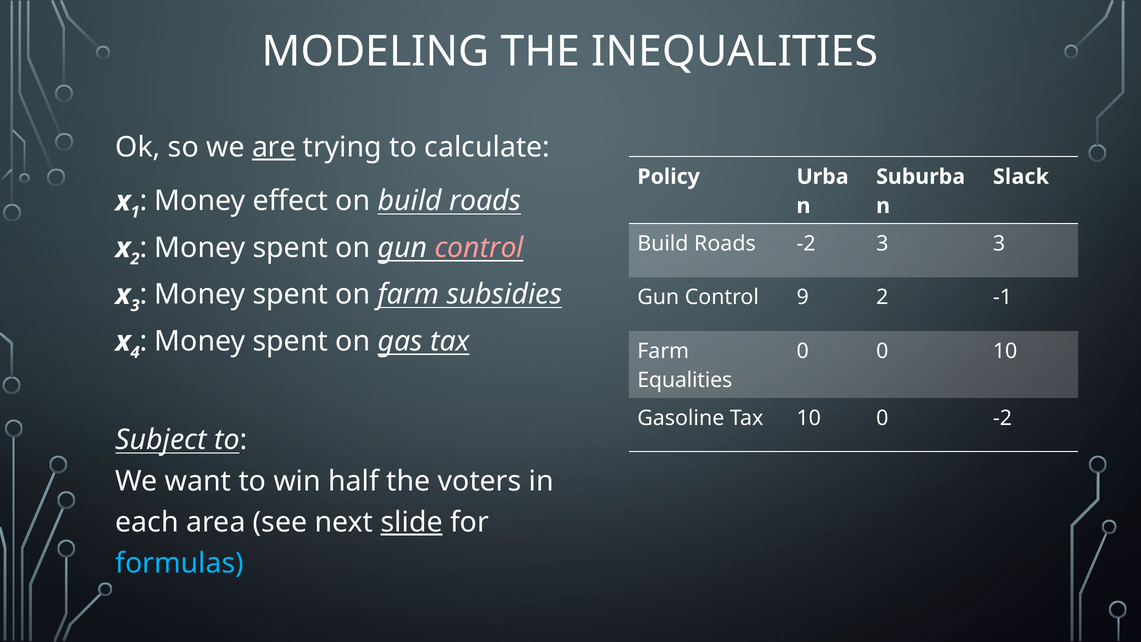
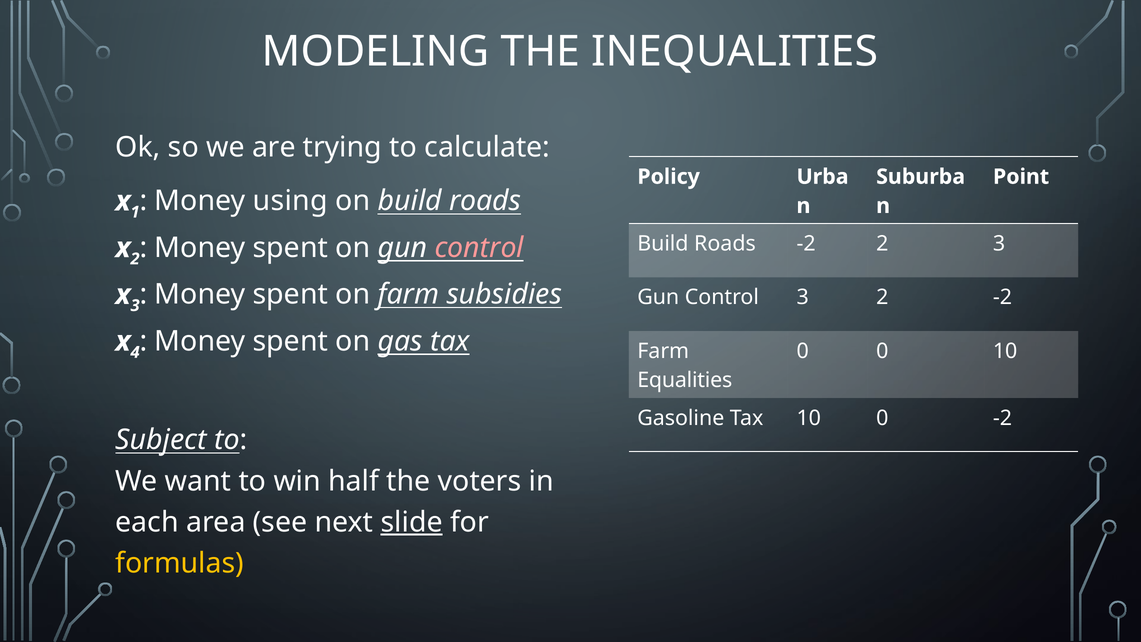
are underline: present -> none (274, 147)
Slack: Slack -> Point (1021, 177)
effect: effect -> using (290, 201)
-2 3: 3 -> 2 (882, 243)
Control 9: 9 -> 3 (803, 297)
2 -1: -1 -> -2 (1003, 297)
formulas colour: light blue -> yellow (180, 563)
